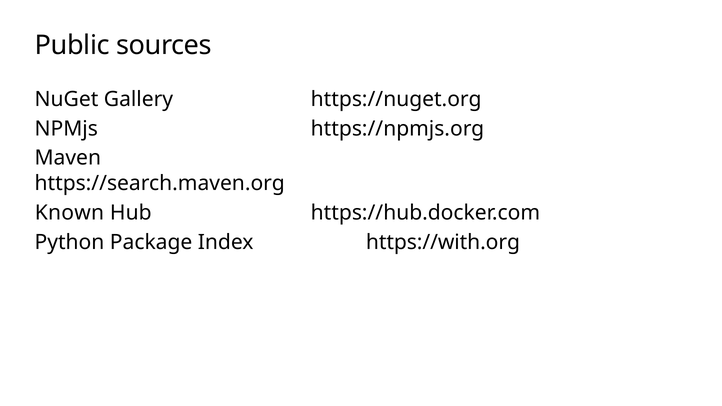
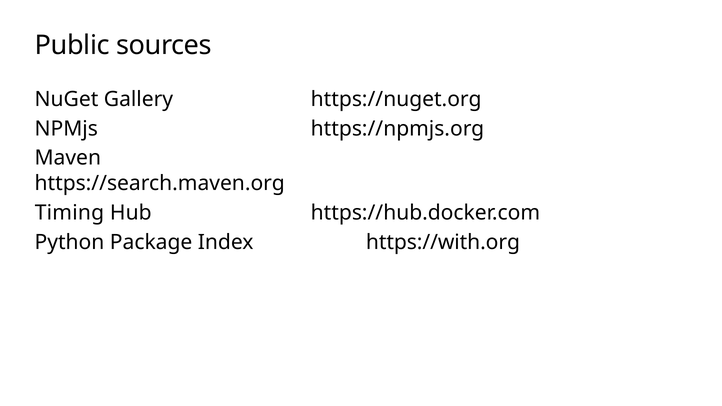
Known: Known -> Timing (69, 213)
